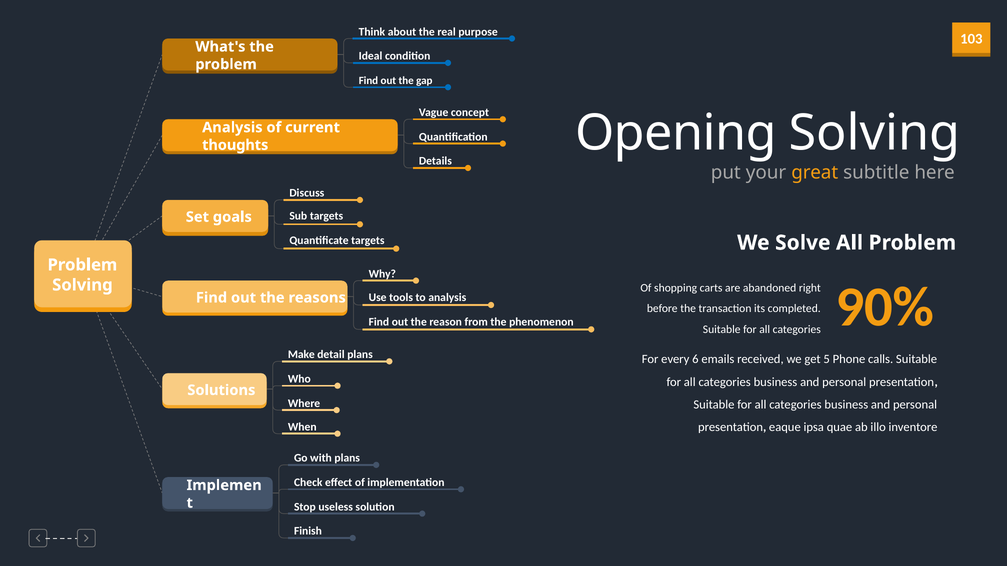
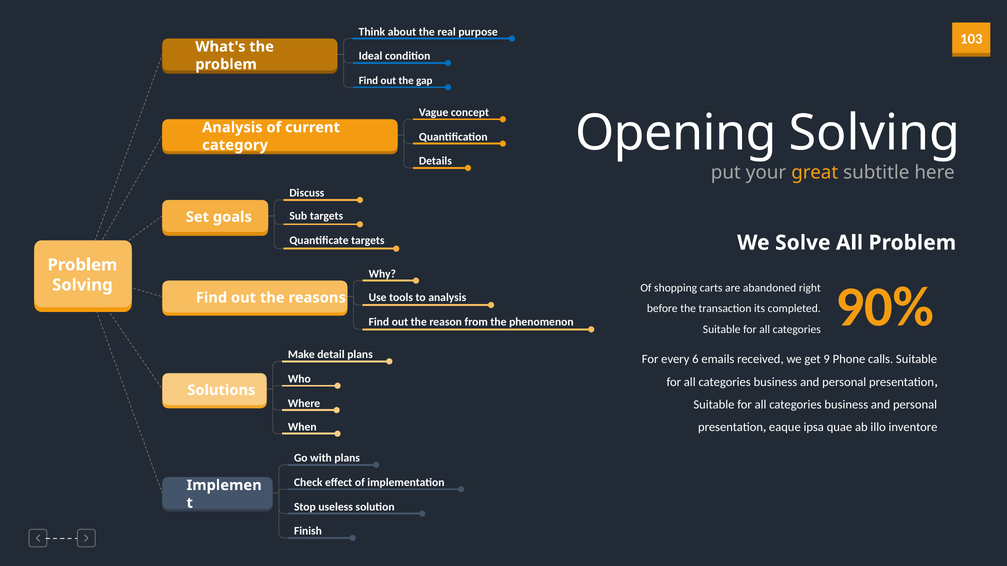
thoughts: thoughts -> category (235, 145)
5: 5 -> 9 (827, 360)
